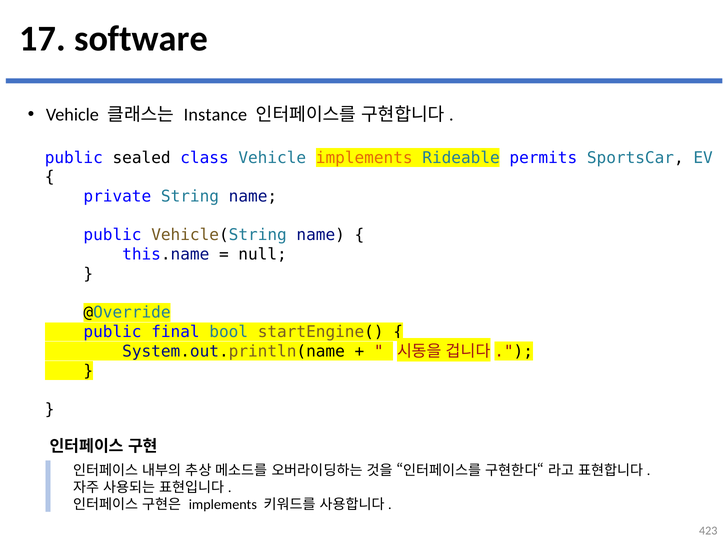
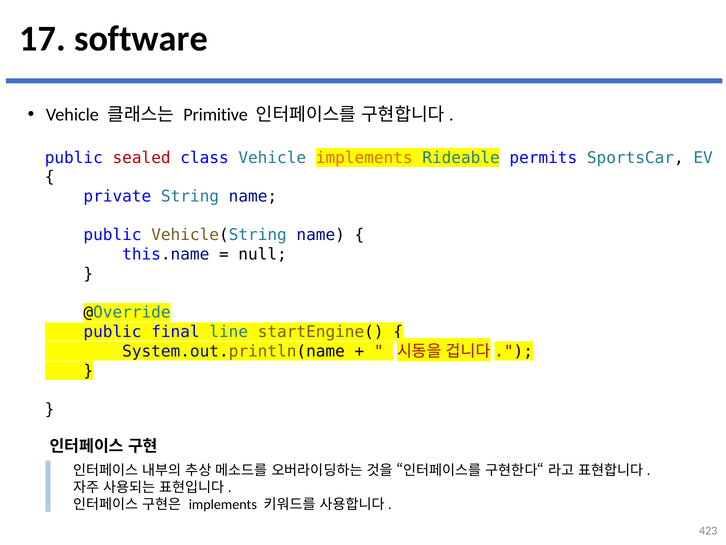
Instance: Instance -> Primitive (216, 115)
sealed colour: black -> red (142, 158)
bool: bool -> line (229, 332)
